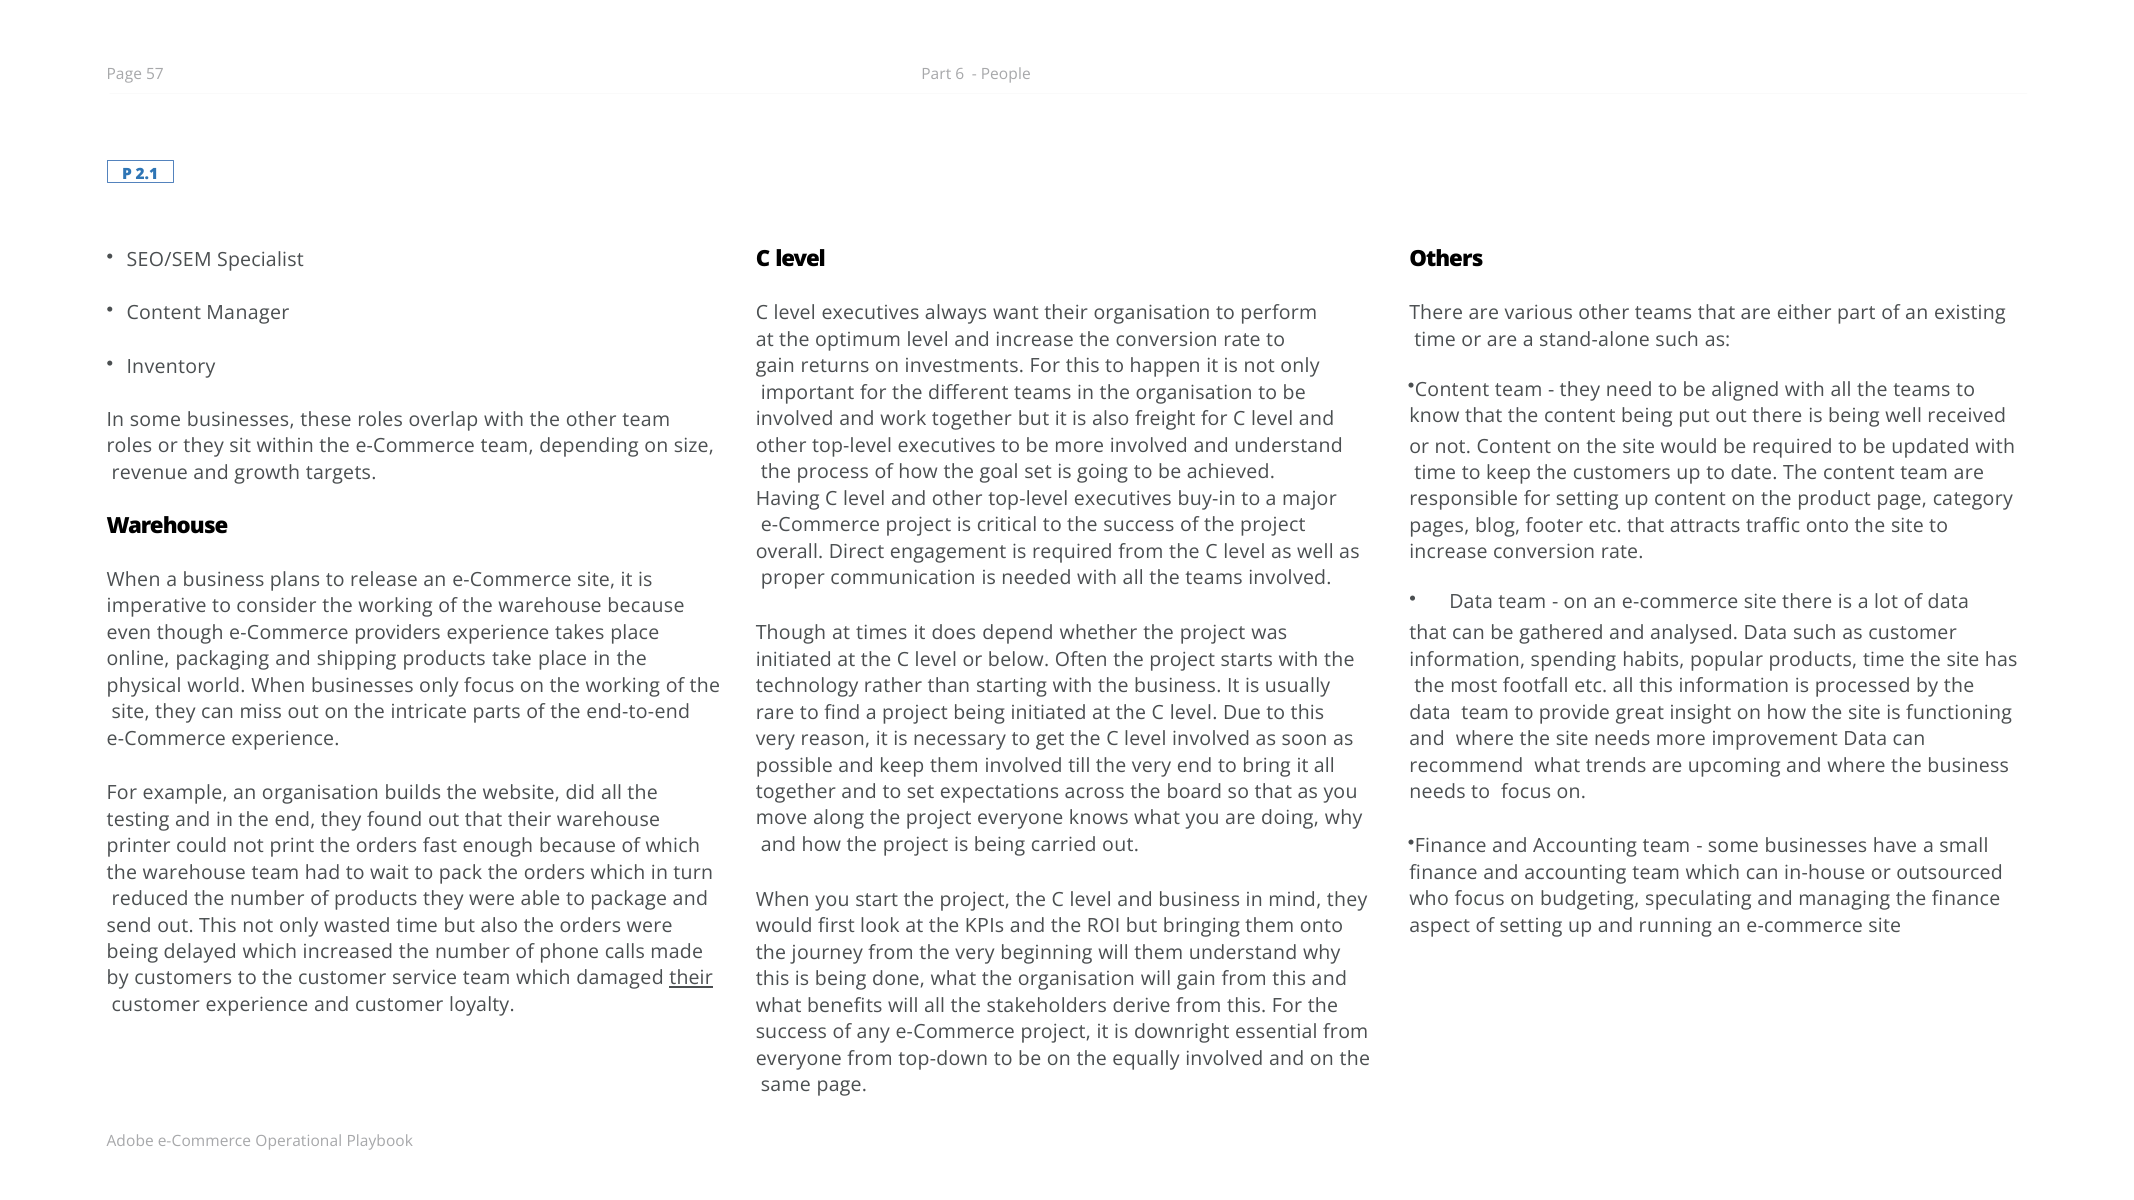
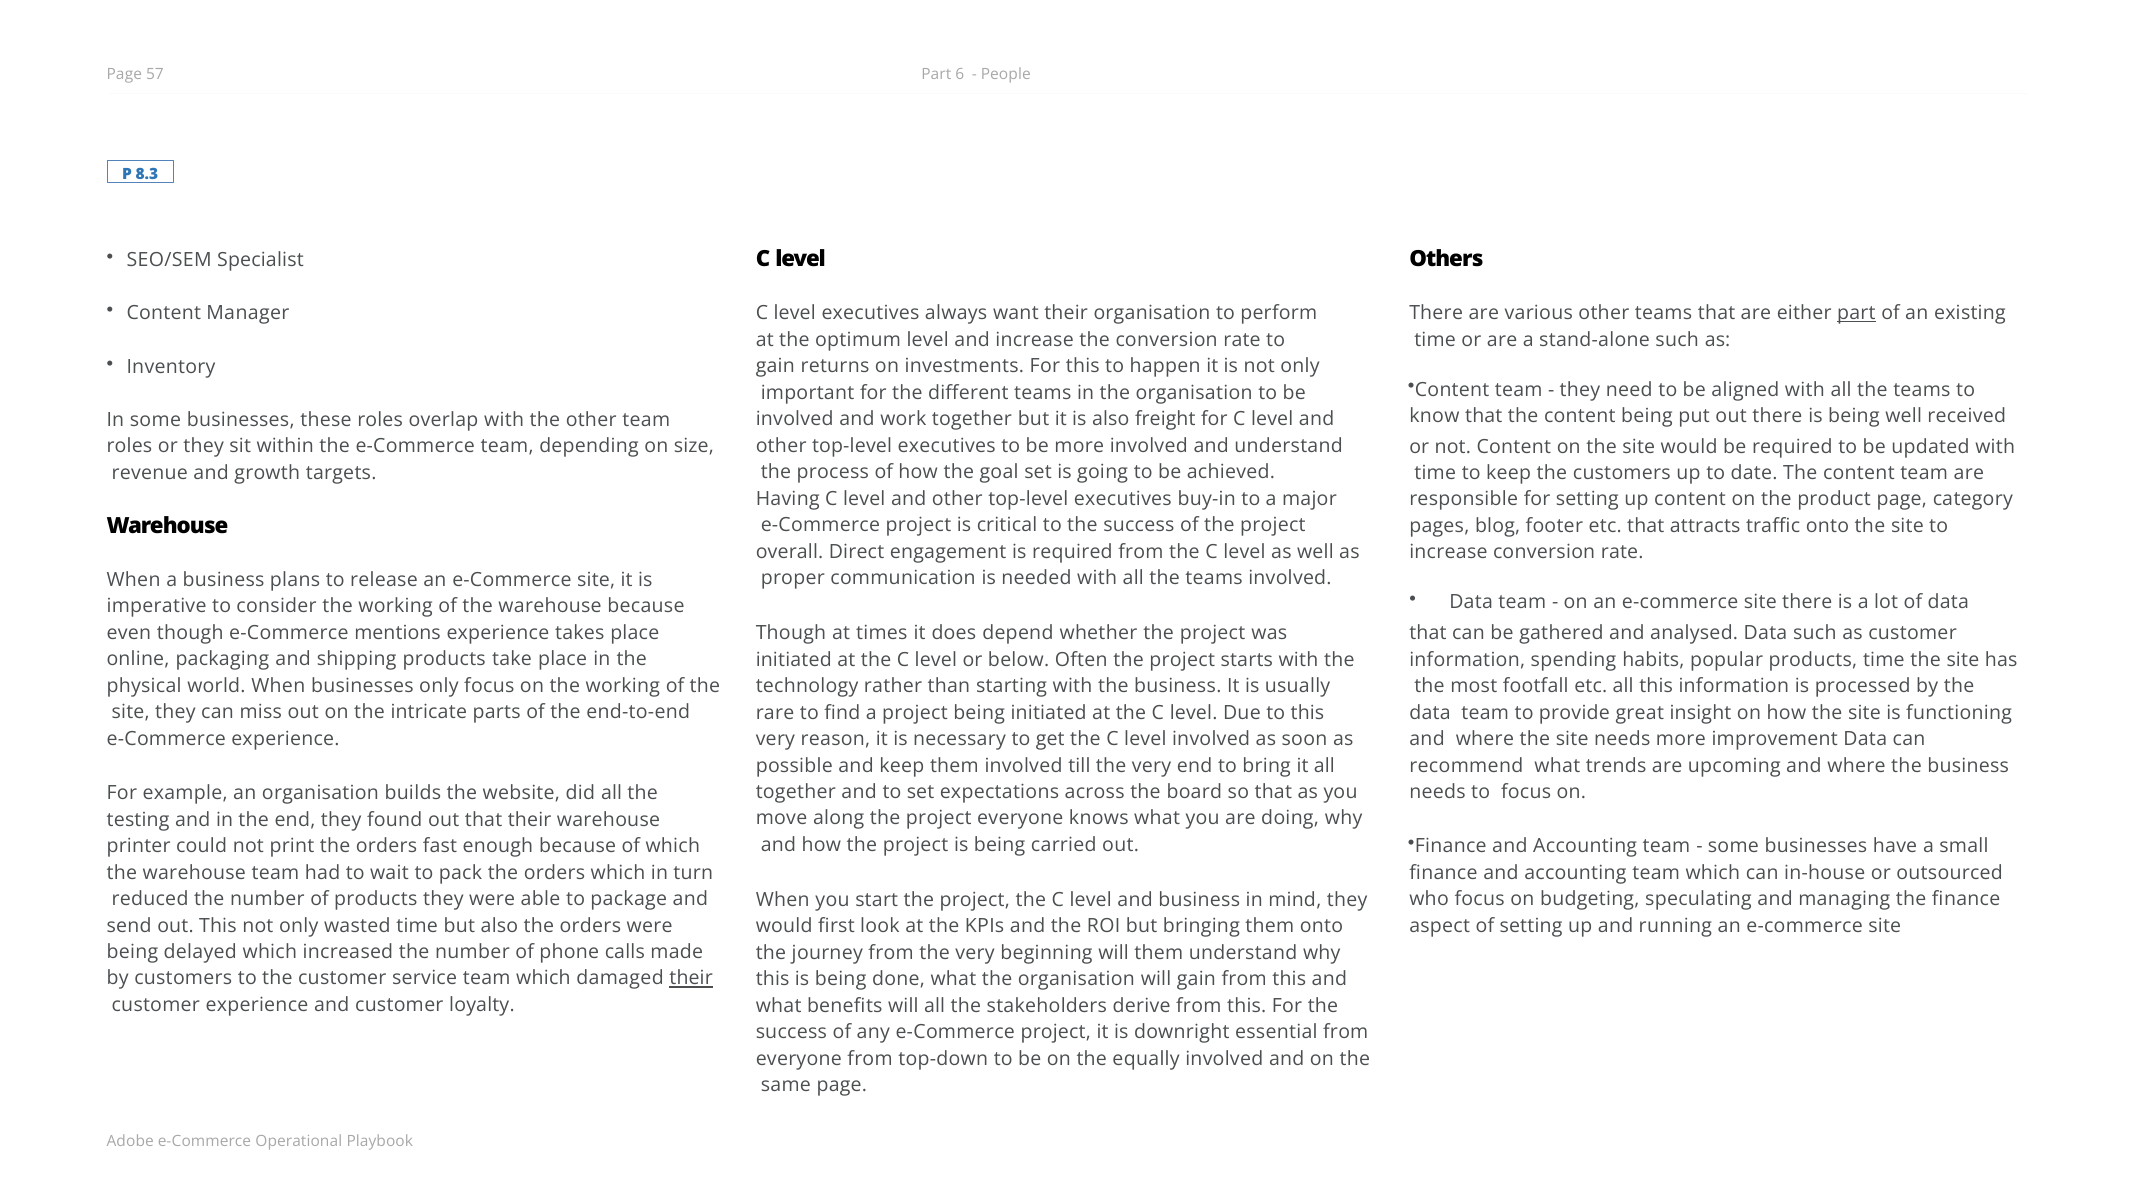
2.1: 2.1 -> 8.3 (147, 174)
part underline: none -> present (1856, 313)
providers: providers -> mentions (397, 633)
